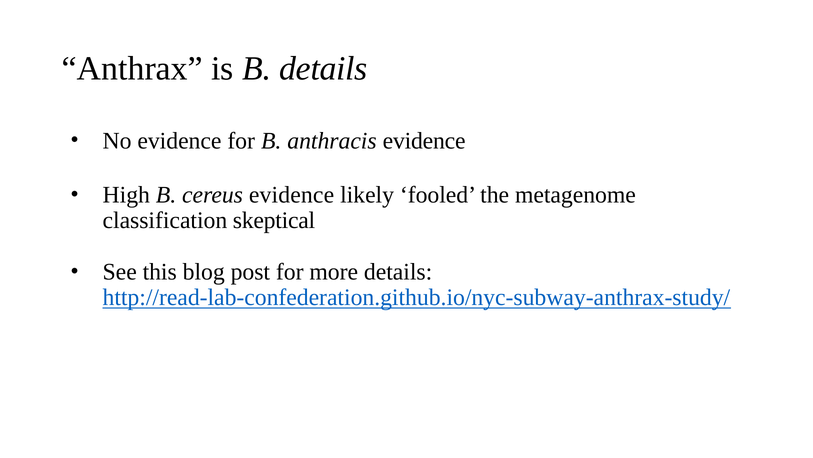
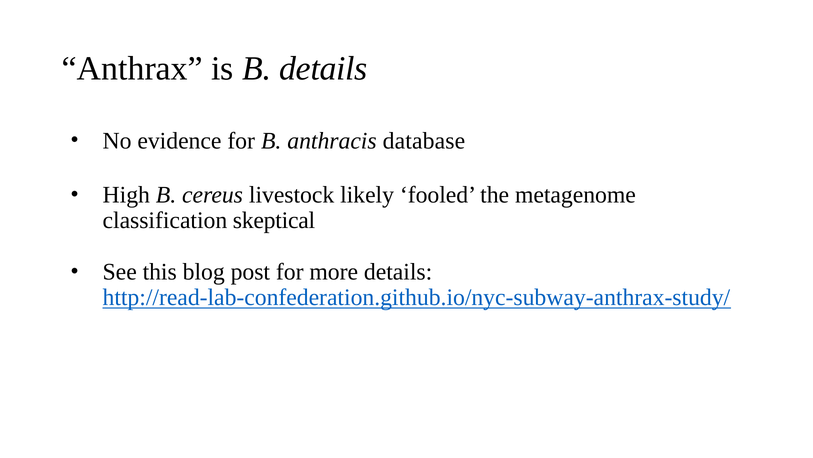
anthracis evidence: evidence -> database (424, 141)
cereus evidence: evidence -> livestock (292, 195)
